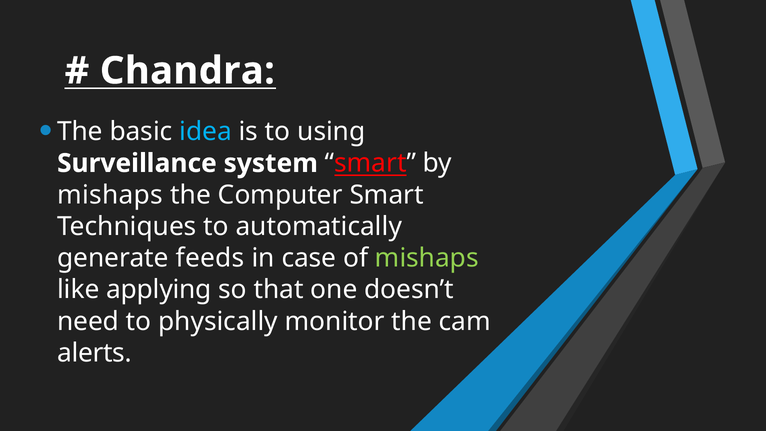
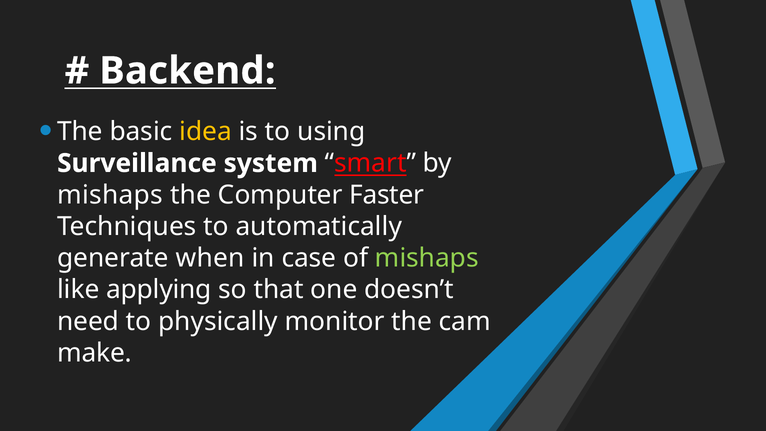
Chandra: Chandra -> Backend (187, 71)
idea colour: light blue -> yellow (206, 132)
Computer Smart: Smart -> Faster (387, 195)
feeds: feeds -> when (210, 258)
alerts: alerts -> make (94, 353)
